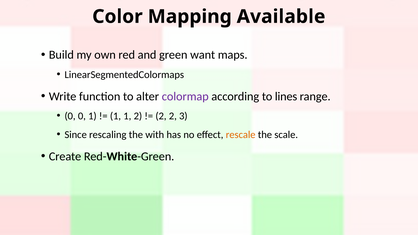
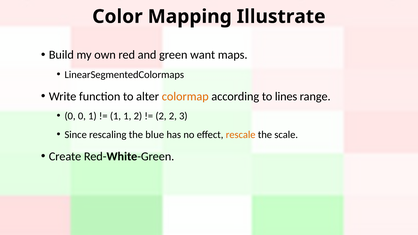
Available: Available -> Illustrate (281, 17)
colormap colour: purple -> orange (185, 96)
with: with -> blue (155, 135)
